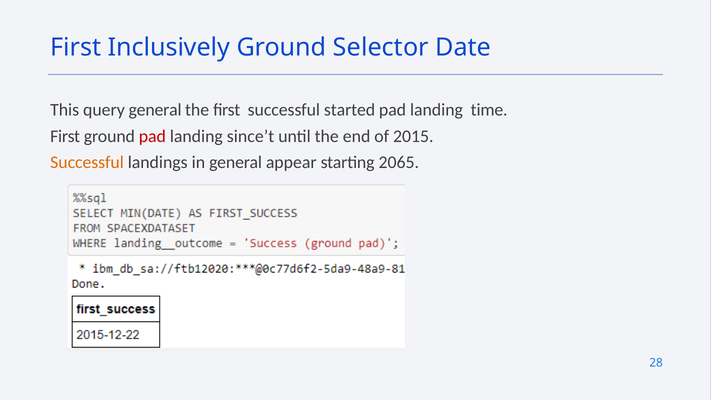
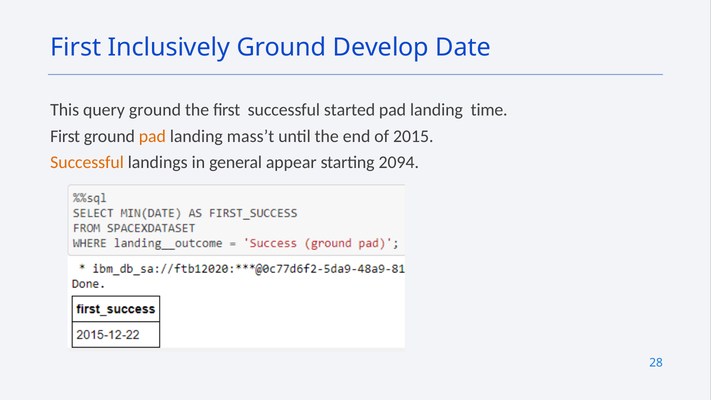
Selector: Selector -> Develop (381, 47)
query general: general -> ground (155, 110)
pad colour: red -> orange (152, 136)
since’t: since’t -> mass’t (251, 136)
2065: 2065 -> 2094 (399, 162)
